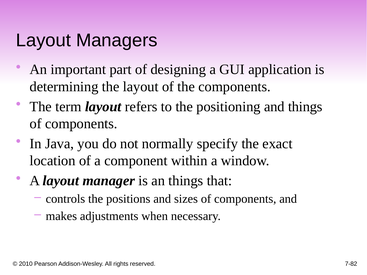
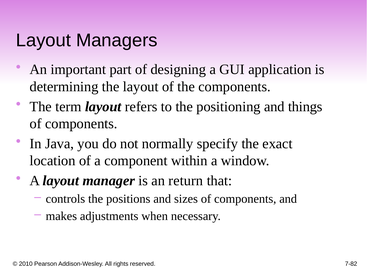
an things: things -> return (186, 181)
